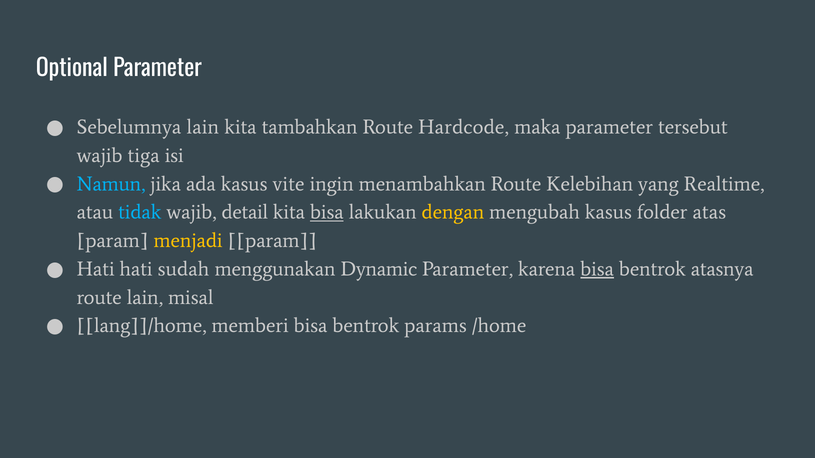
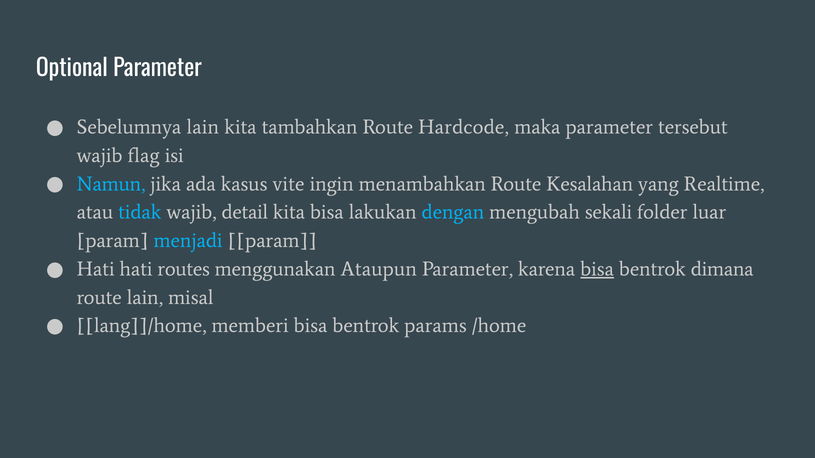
tiga: tiga -> flag (144, 156)
Kelebihan: Kelebihan -> Kesalahan (590, 184)
bisa underline: present -> none (327, 212)
dengan colour: yellow -> light blue (453, 212)
mengubah kasus: kasus -> sekali (609, 212)
atas: atas -> luar (709, 212)
menjadi colour: yellow -> light blue (188, 241)
sudah: sudah -> routes (184, 269)
Dynamic: Dynamic -> Ataupun (379, 269)
atasnya: atasnya -> dimana (722, 269)
